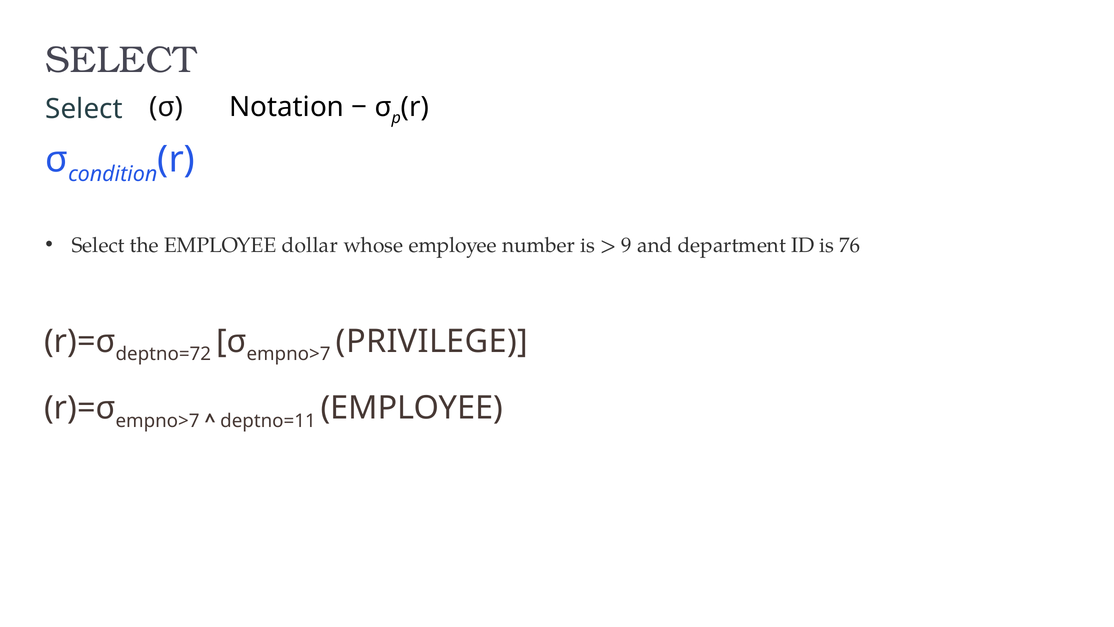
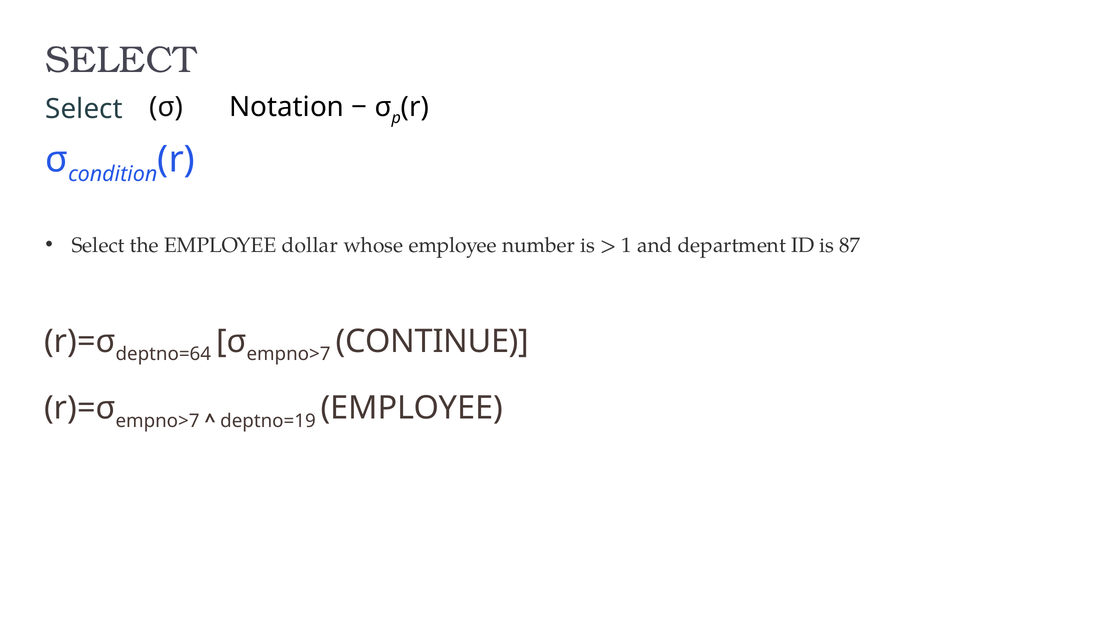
9: 9 -> 1 (627, 245)
76: 76 -> 87 (850, 245)
deptno=72: deptno=72 -> deptno=64 (163, 354)
PRIVILEGE: PRIVILEGE -> CONTINUE (432, 341)
deptno=11: deptno=11 -> deptno=19 (268, 421)
